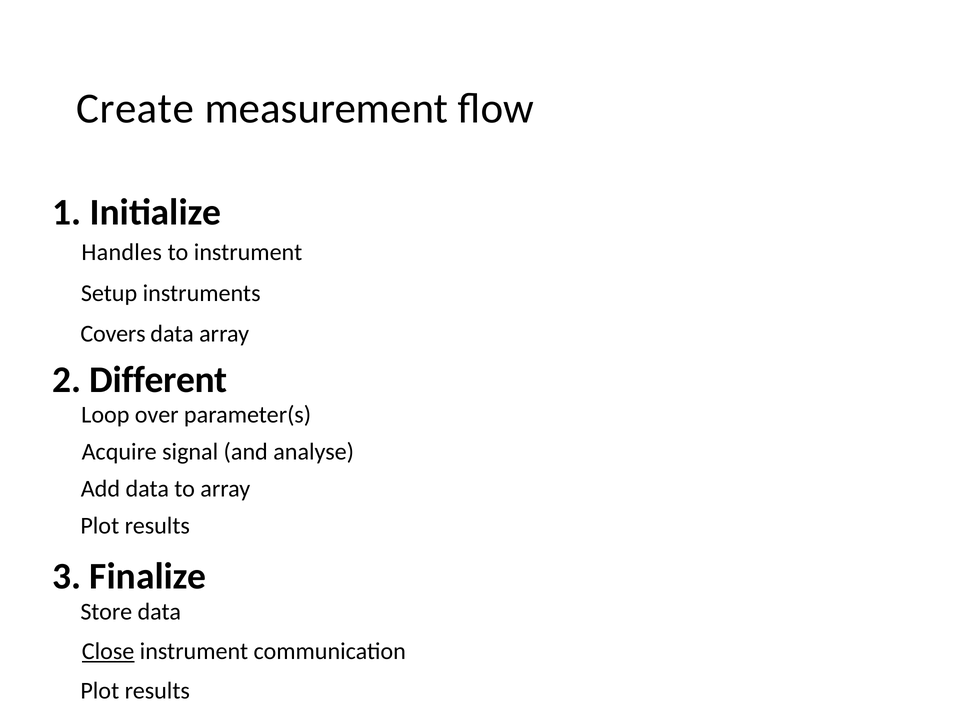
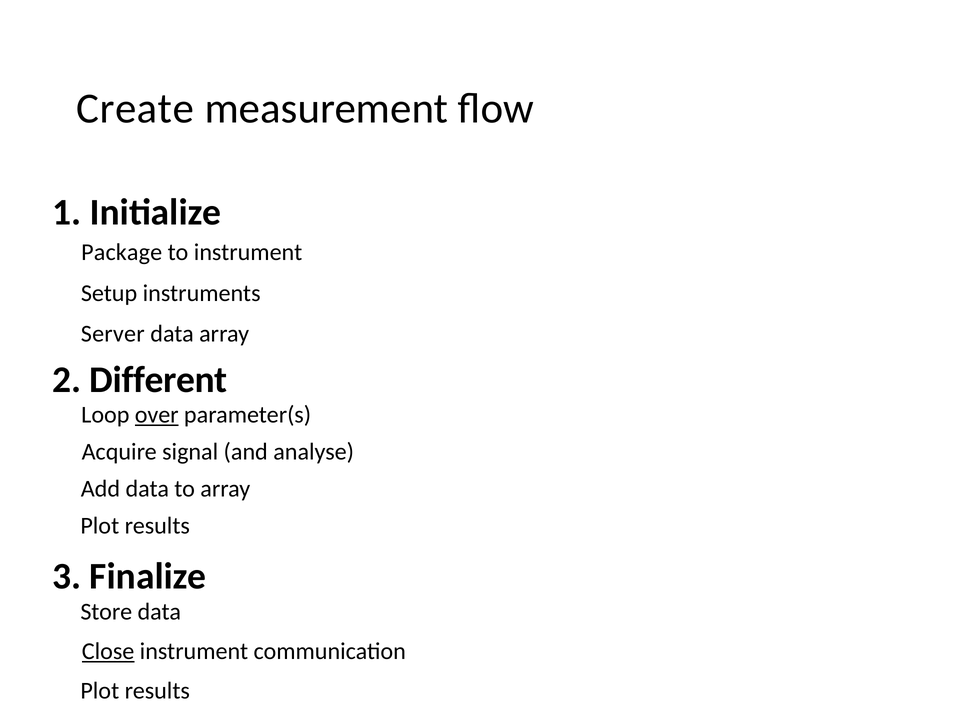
Handles: Handles -> Package (122, 252)
Covers: Covers -> Server (113, 334)
over underline: none -> present (157, 414)
